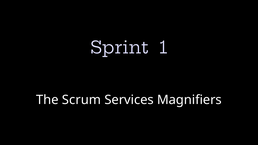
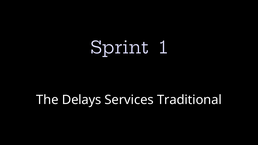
Scrum: Scrum -> Delays (82, 100)
Magnifiers: Magnifiers -> Traditional (189, 100)
